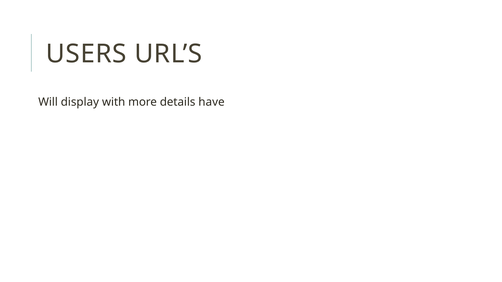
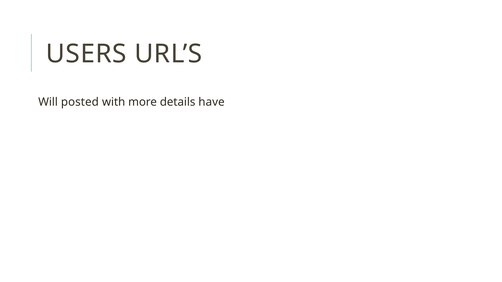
display: display -> posted (80, 102)
